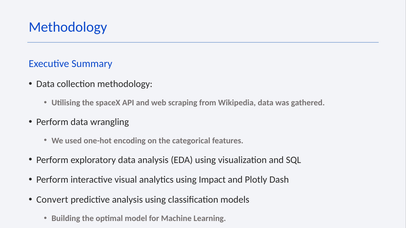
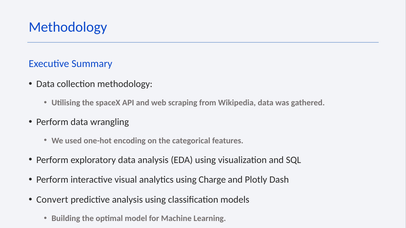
Impact: Impact -> Charge (212, 180)
